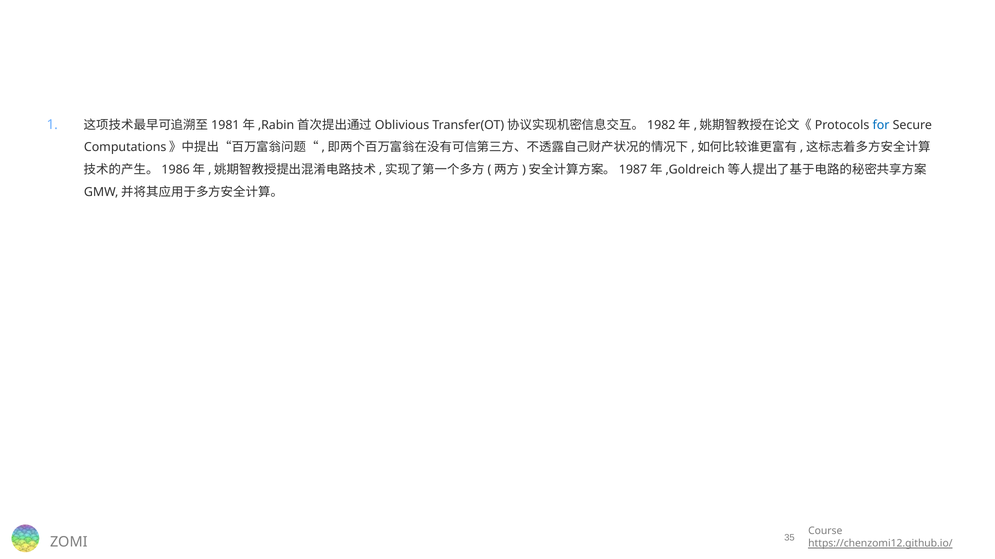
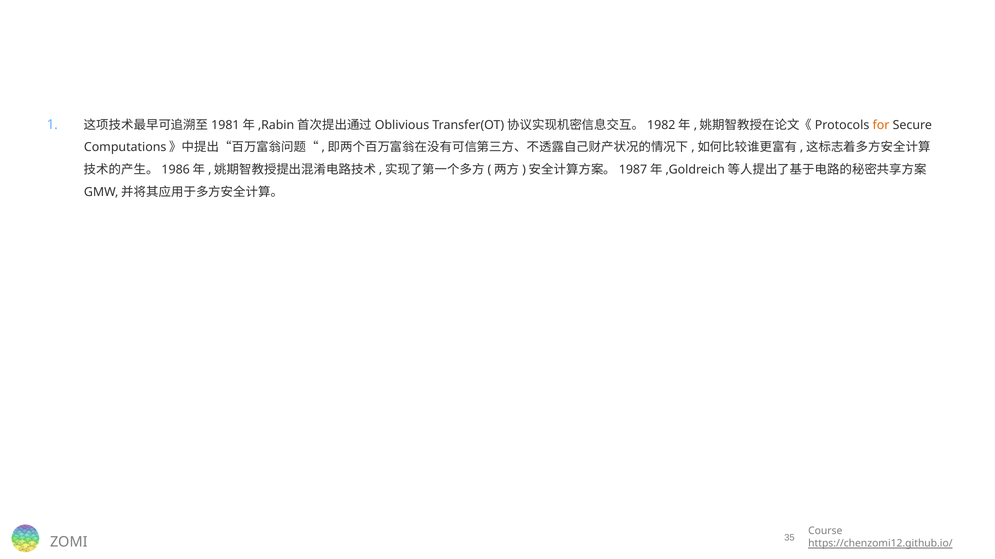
for colour: blue -> orange (881, 125)
